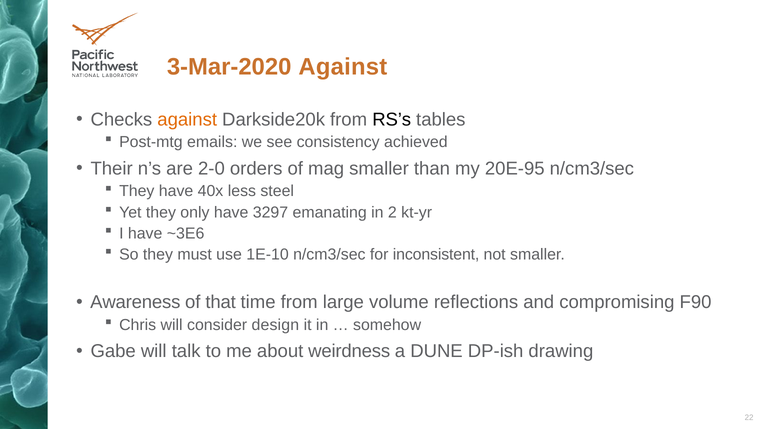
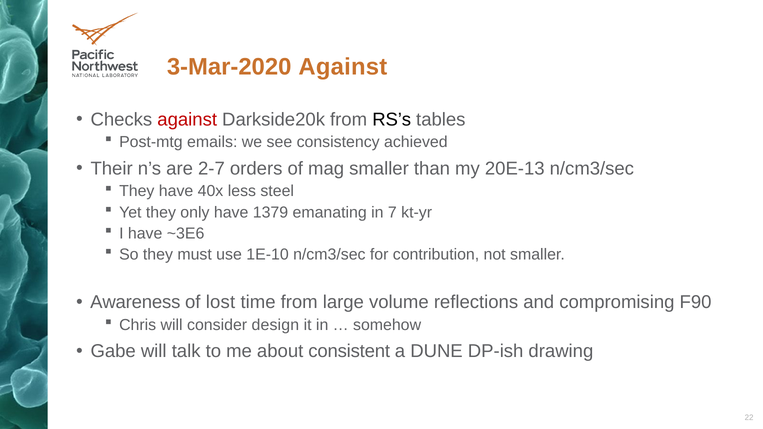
against colour: orange -> red (187, 120)
2-0: 2-0 -> 2-7 (211, 169)
20E-95: 20E-95 -> 20E-13 (515, 169)
3297: 3297 -> 1379 (270, 212)
2: 2 -> 7 (392, 212)
inconsistent: inconsistent -> contribution (436, 255)
that: that -> lost (220, 302)
weirdness: weirdness -> consistent (349, 351)
